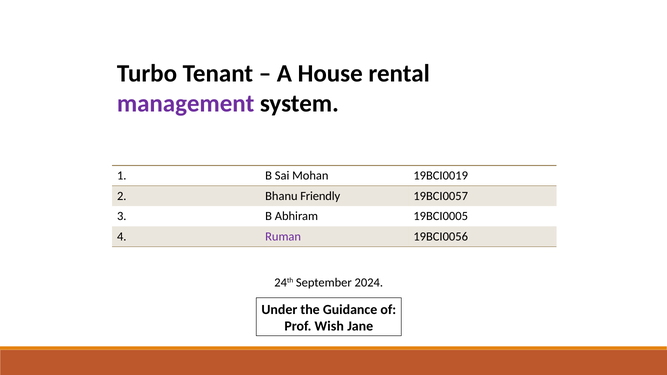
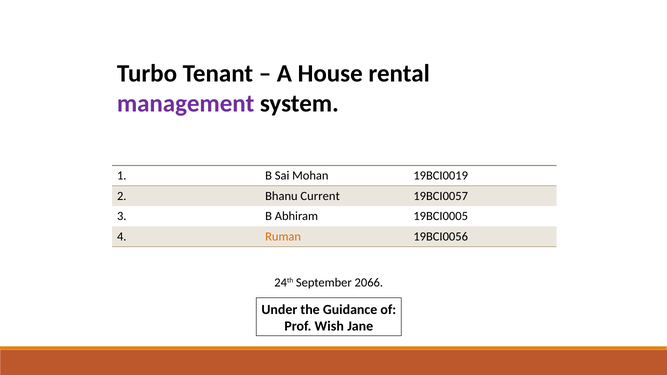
Friendly: Friendly -> Current (320, 196)
Ruman colour: purple -> orange (283, 237)
2024: 2024 -> 2066 (369, 283)
